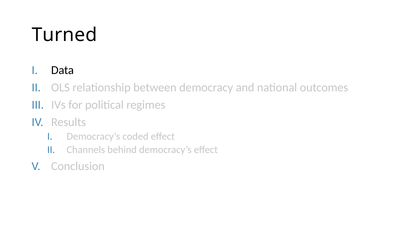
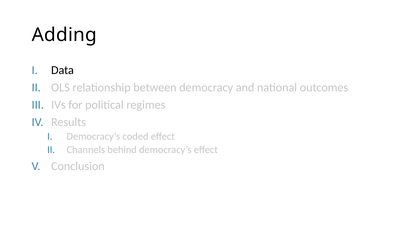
Turned: Turned -> Adding (64, 35)
